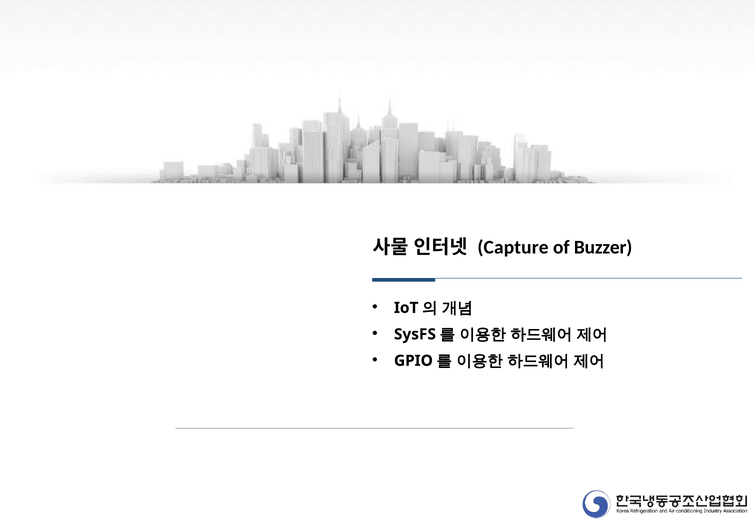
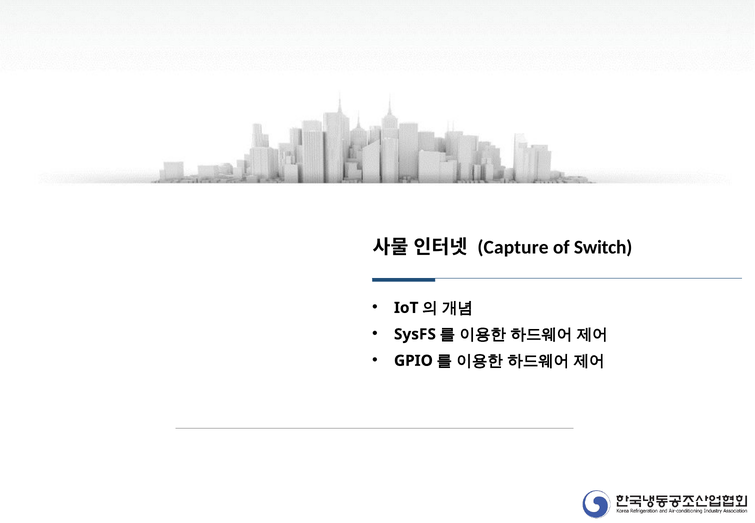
Buzzer: Buzzer -> Switch (603, 247)
